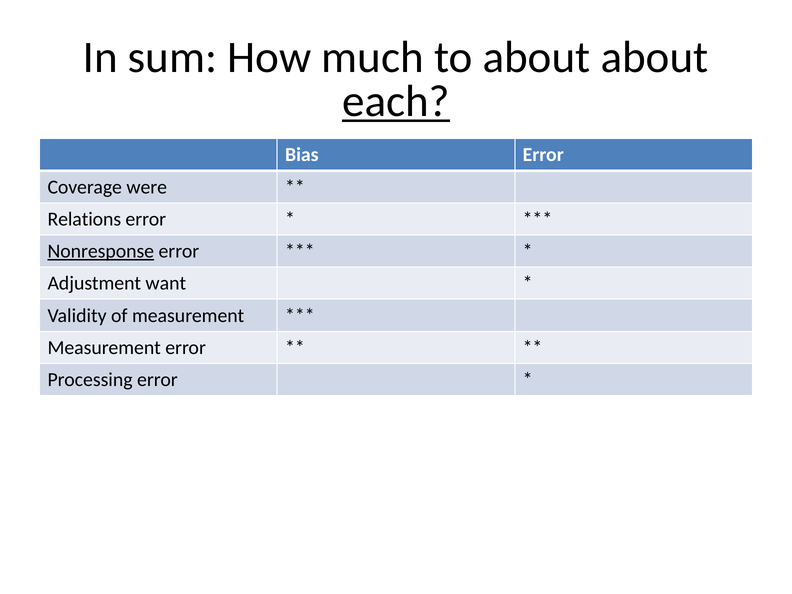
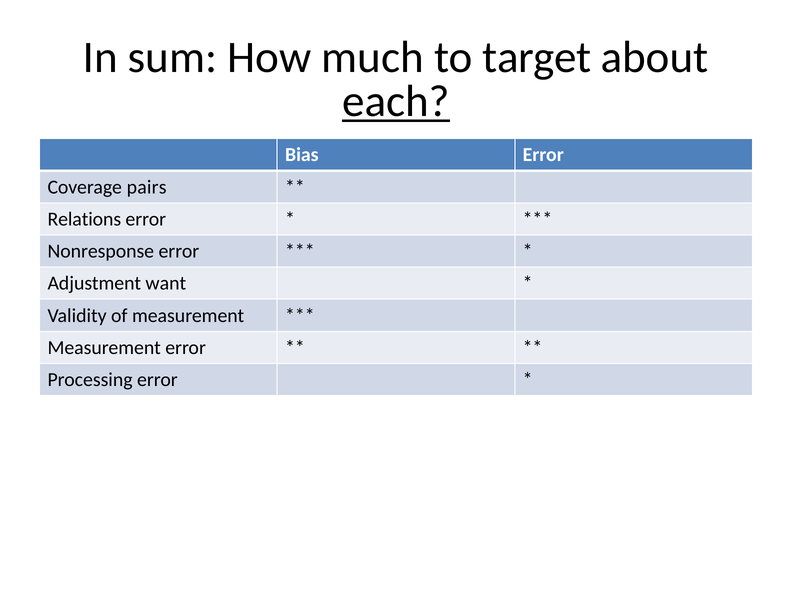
to about: about -> target (537, 57)
were: were -> pairs (147, 187)
Nonresponse underline: present -> none (101, 251)
